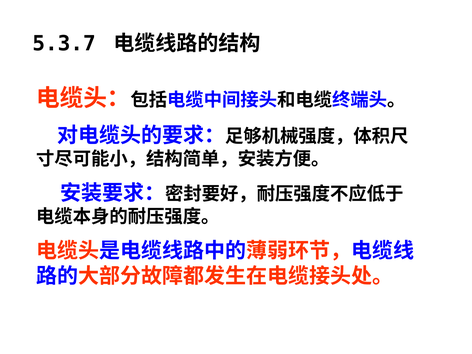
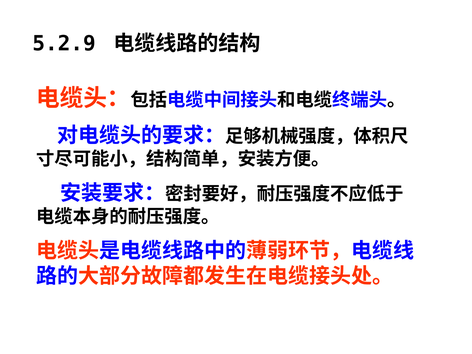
5.3.7: 5.3.7 -> 5.2.9 (64, 44)
